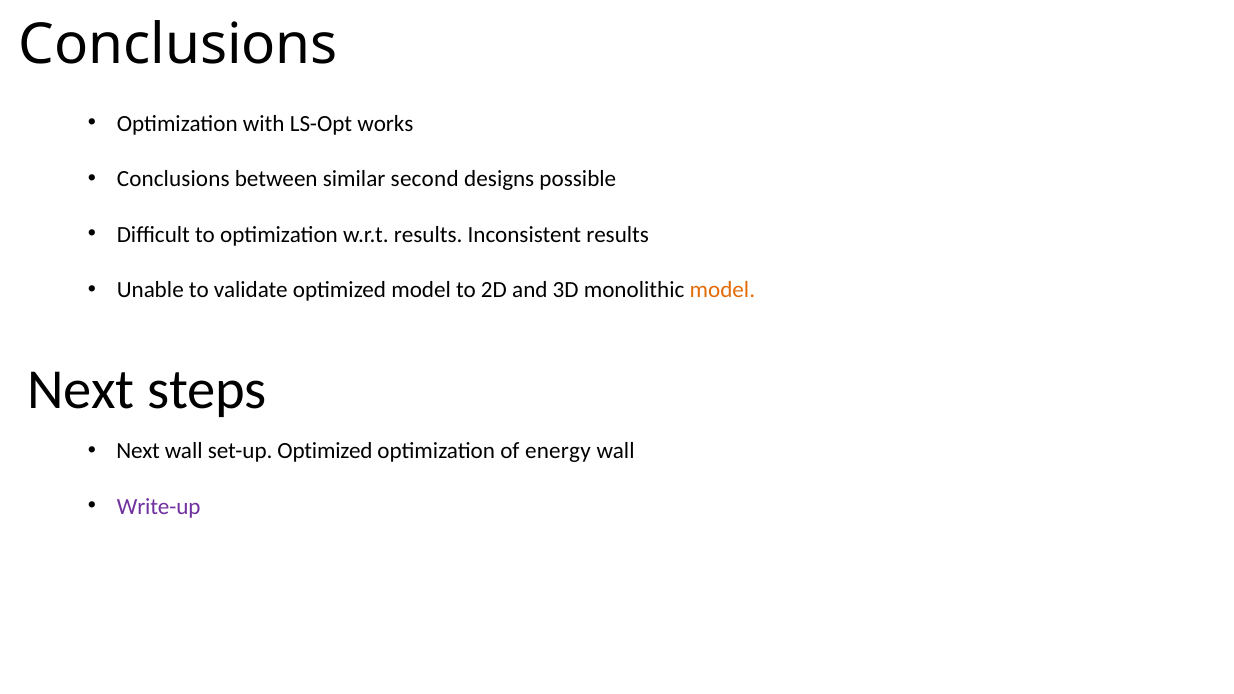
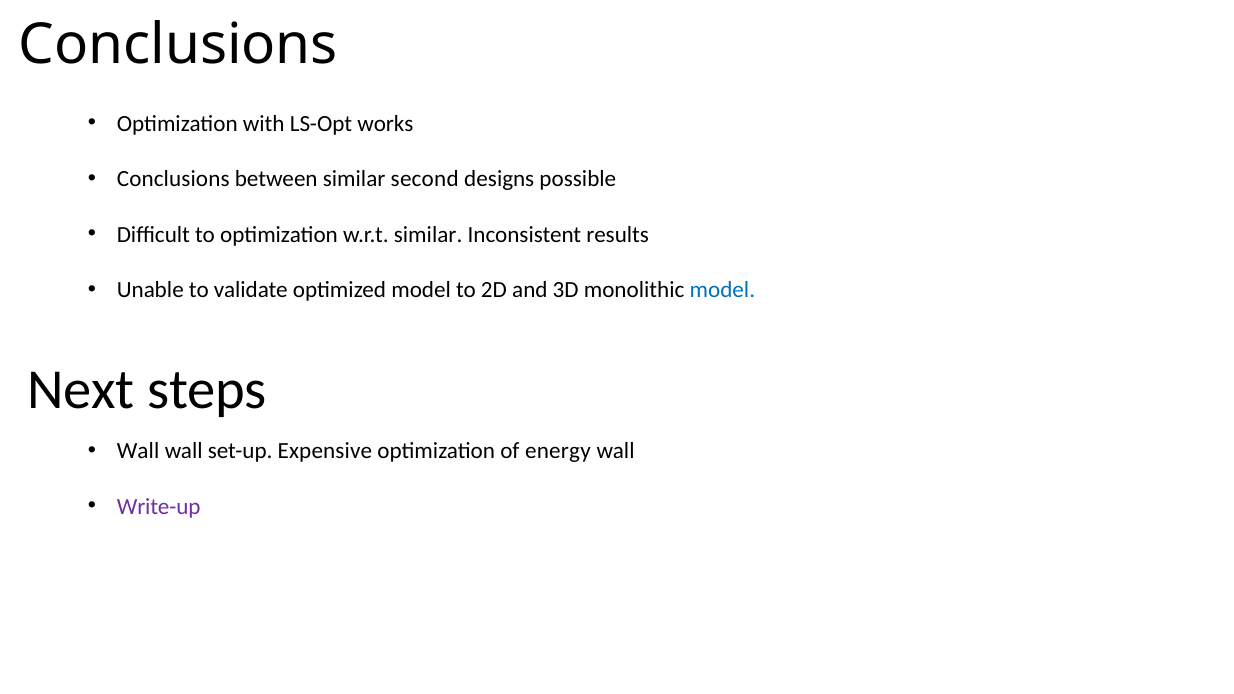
w.r.t results: results -> similar (428, 235)
model colour: orange -> blue (722, 290)
Next: Next -> Wall (138, 451)
set-up Optimized: Optimized -> Expensive (325, 451)
